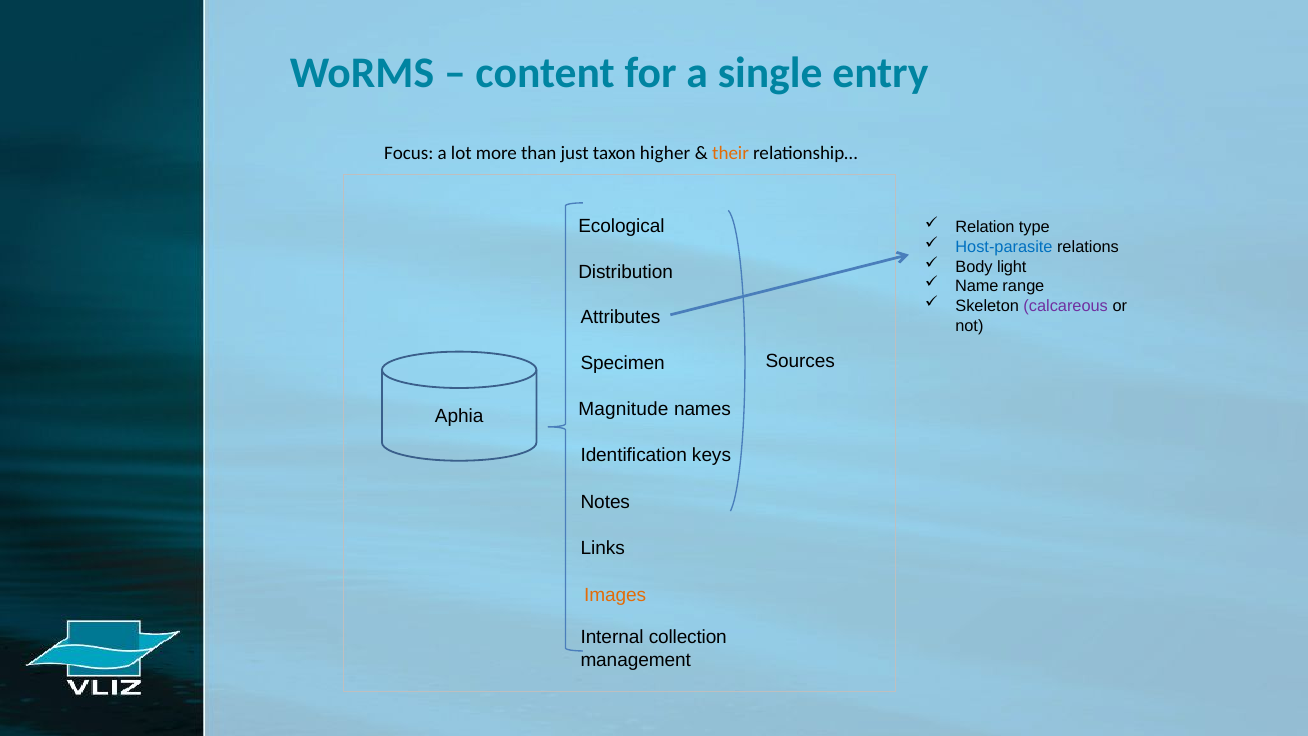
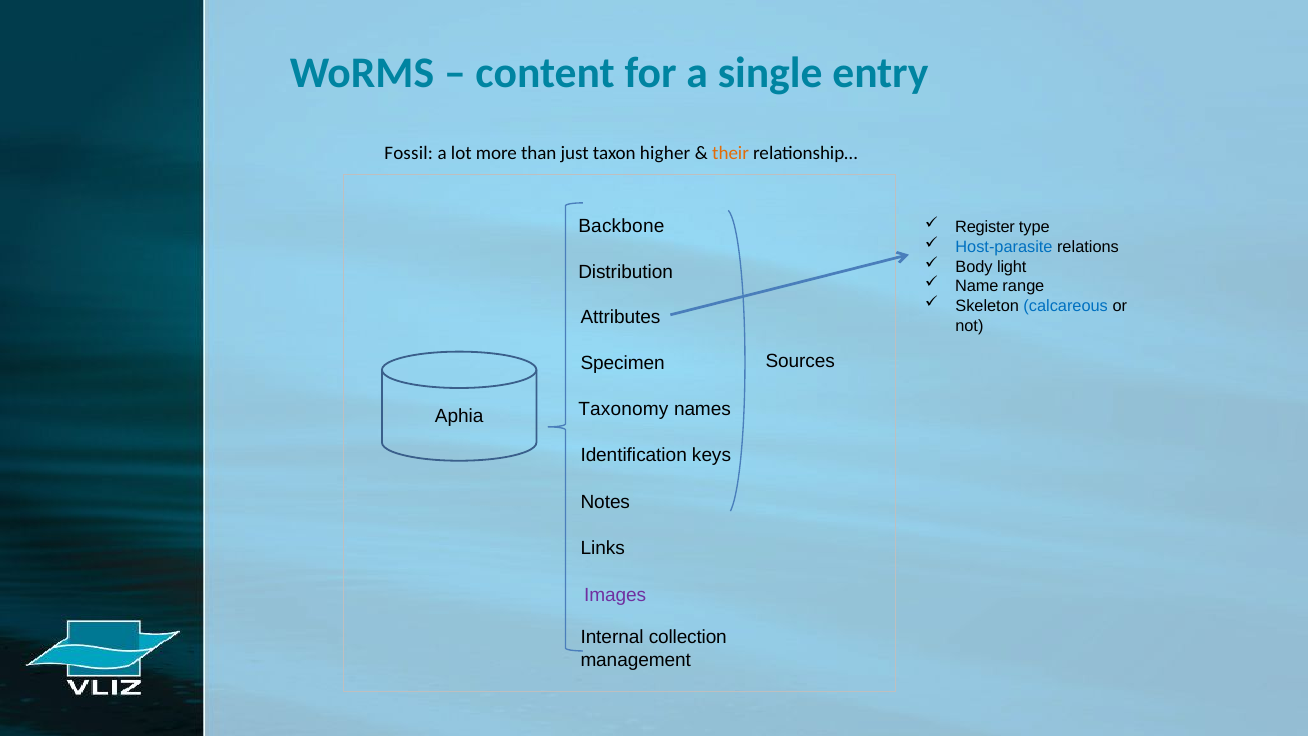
Focus: Focus -> Fossil (409, 153)
Ecological: Ecological -> Backbone (621, 226)
Relation: Relation -> Register (985, 227)
calcareous colour: purple -> blue (1066, 306)
Magnitude: Magnitude -> Taxonomy (623, 409)
Images colour: orange -> purple (615, 595)
